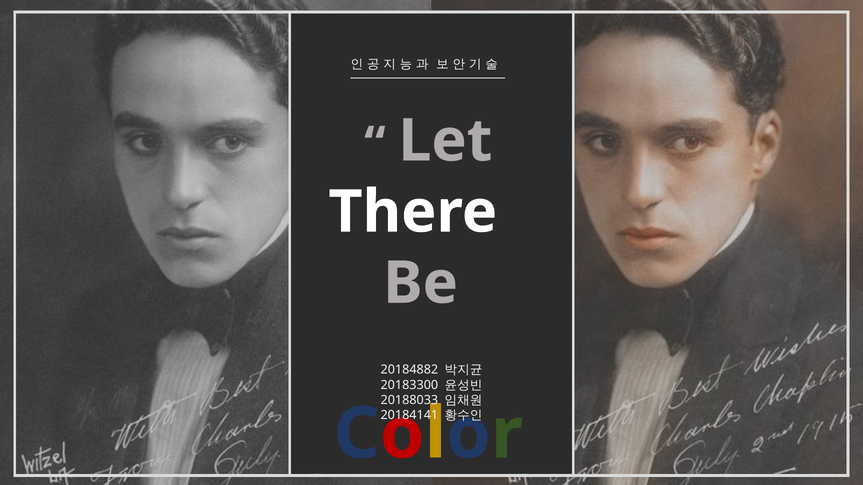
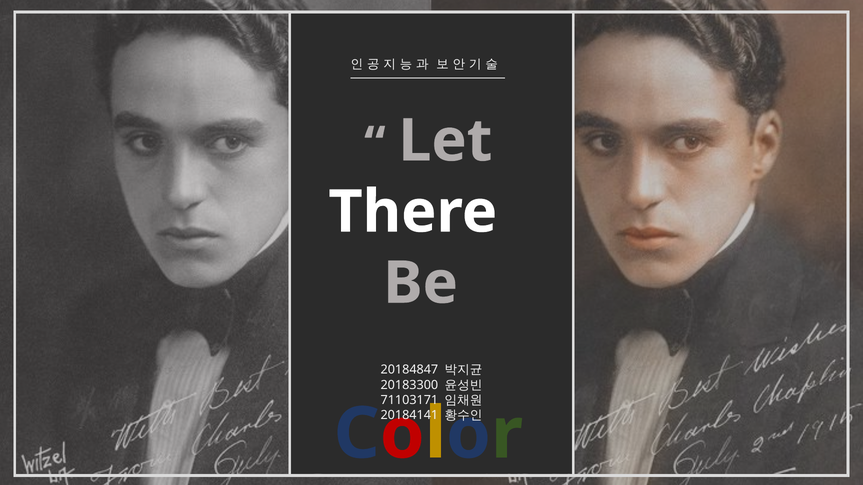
20184882: 20184882 -> 20184847 (409, 370)
20188033: 20188033 -> 71103171 (409, 400)
